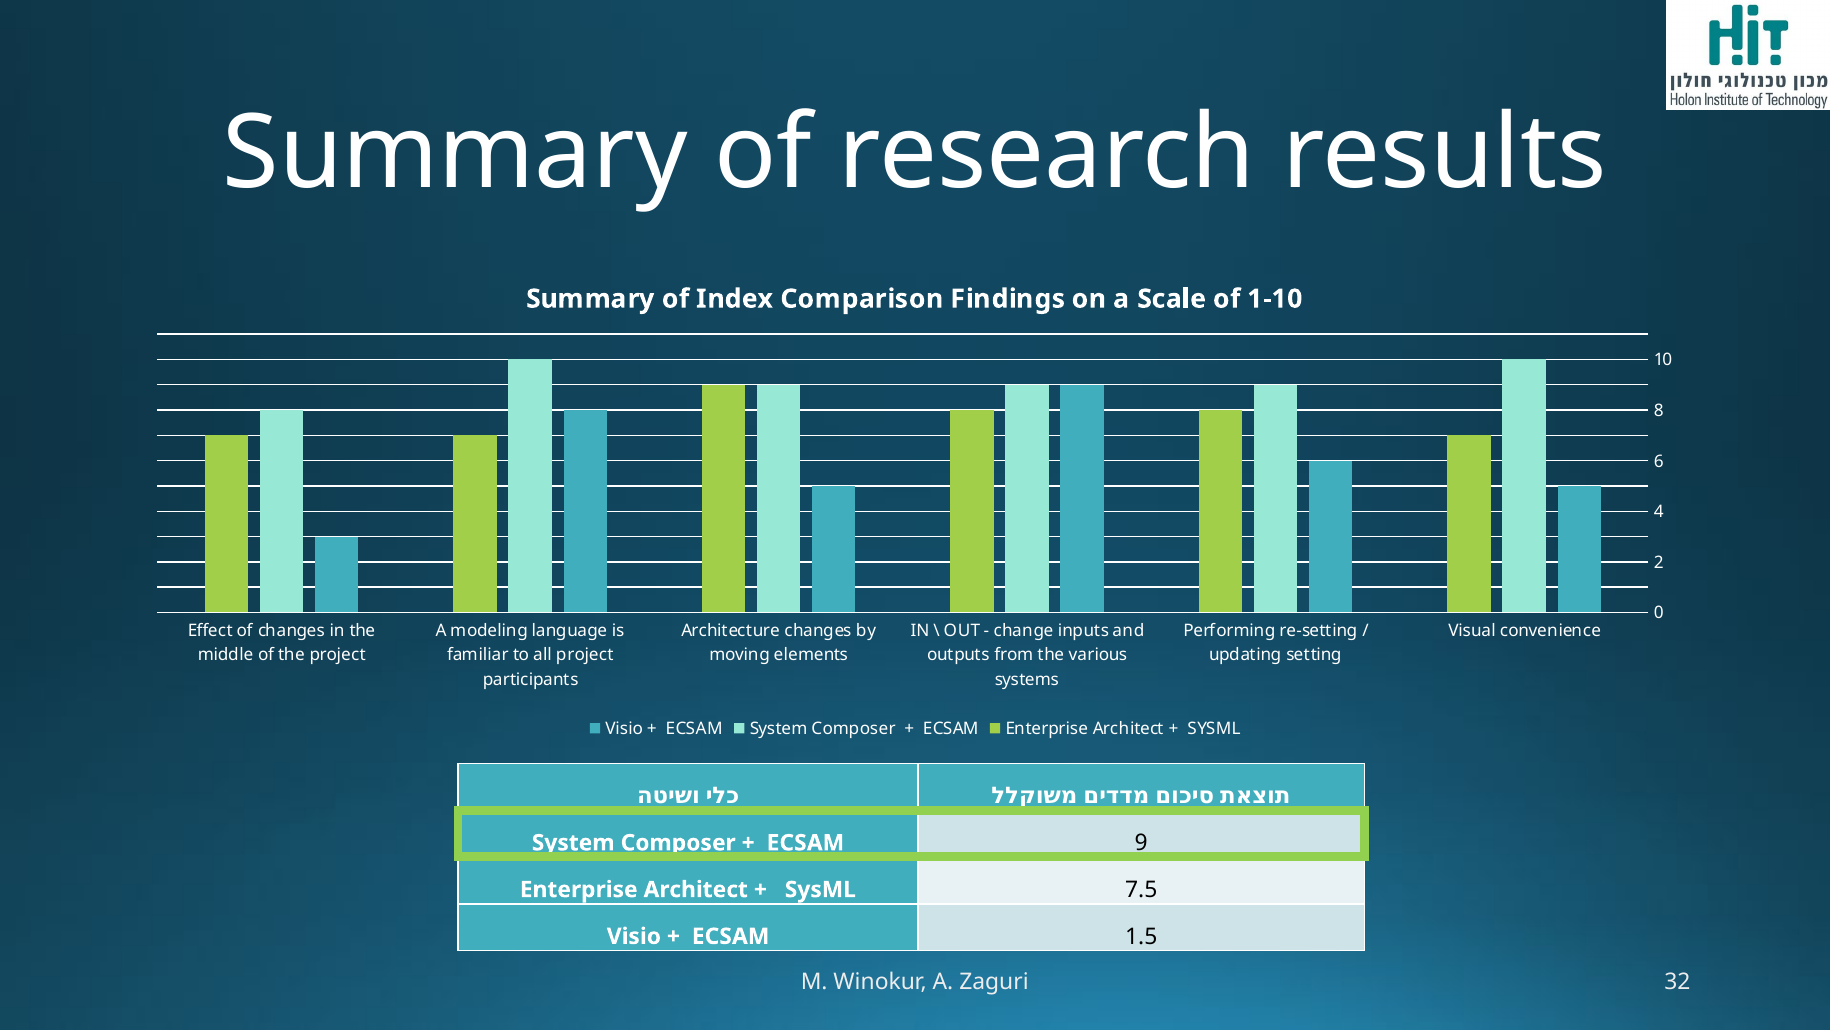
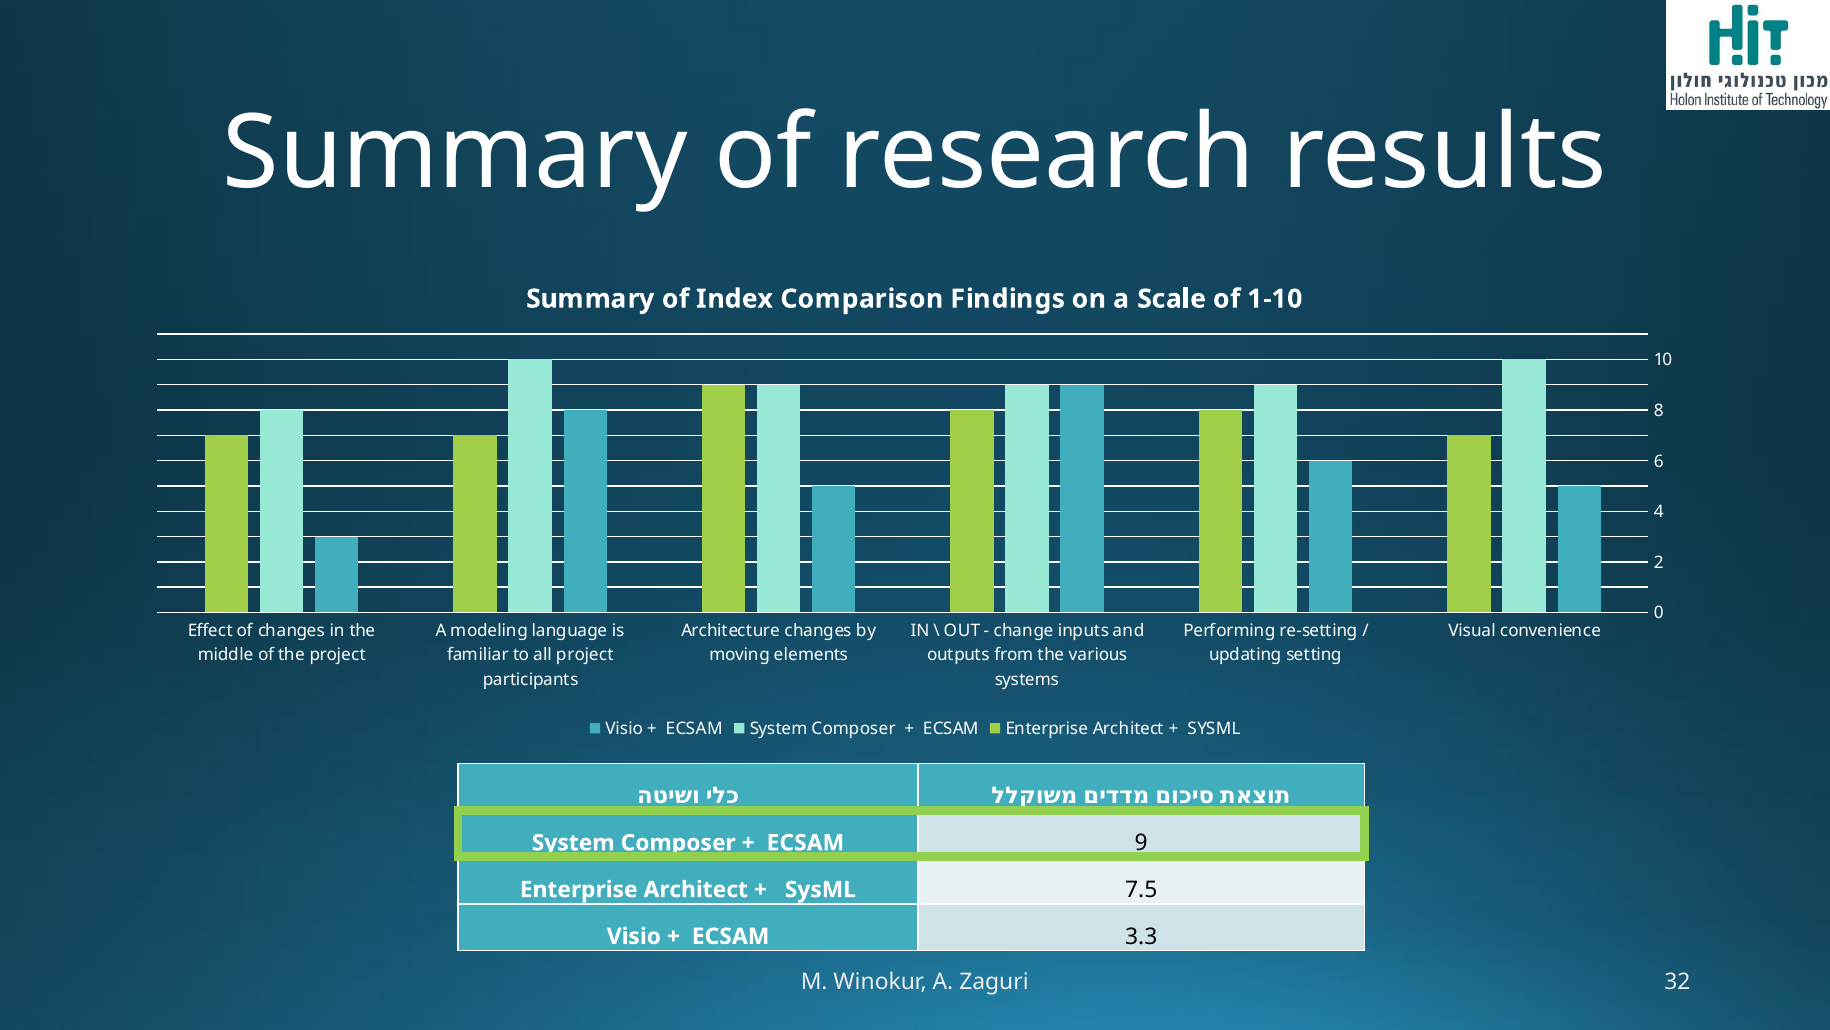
1.5: 1.5 -> 3.3 (1141, 936)
